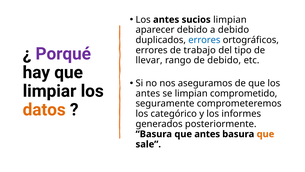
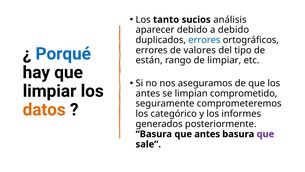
antes: antes -> tanto (166, 20)
sucios limpian: limpian -> análisis (230, 20)
Porqué colour: purple -> blue (63, 54)
trabajo: trabajo -> valores (200, 50)
llevar: llevar -> están (149, 60)
de debido: debido -> limpiar (224, 60)
que colour: orange -> purple (265, 134)
